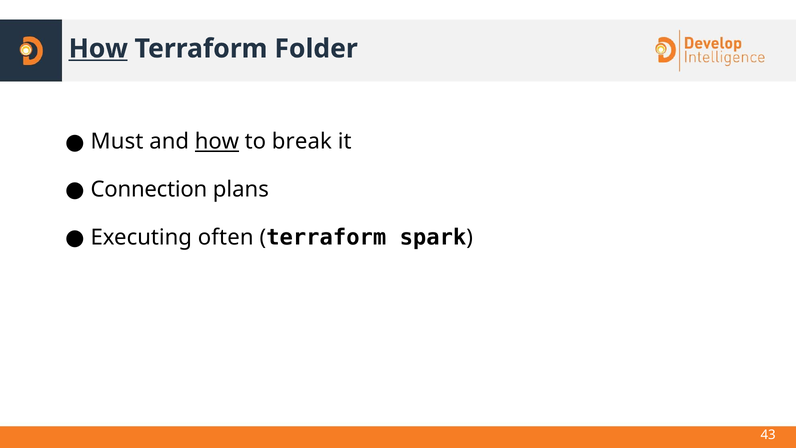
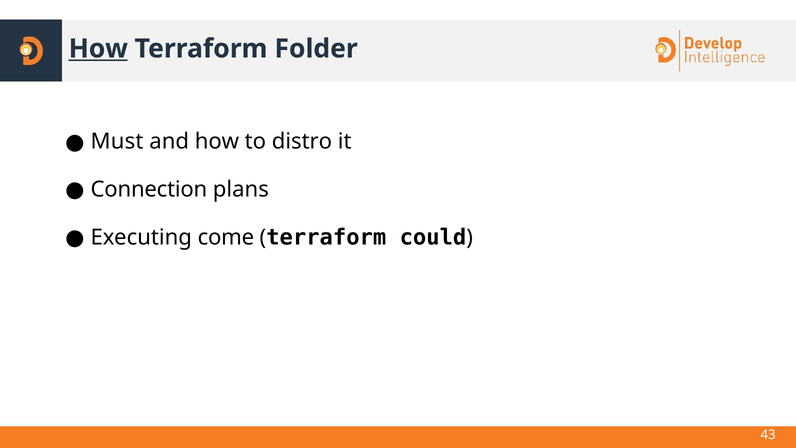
how underline: present -> none (217, 142)
break: break -> distro (302, 142)
often: often -> come (226, 237)
spark: spark -> could (433, 237)
